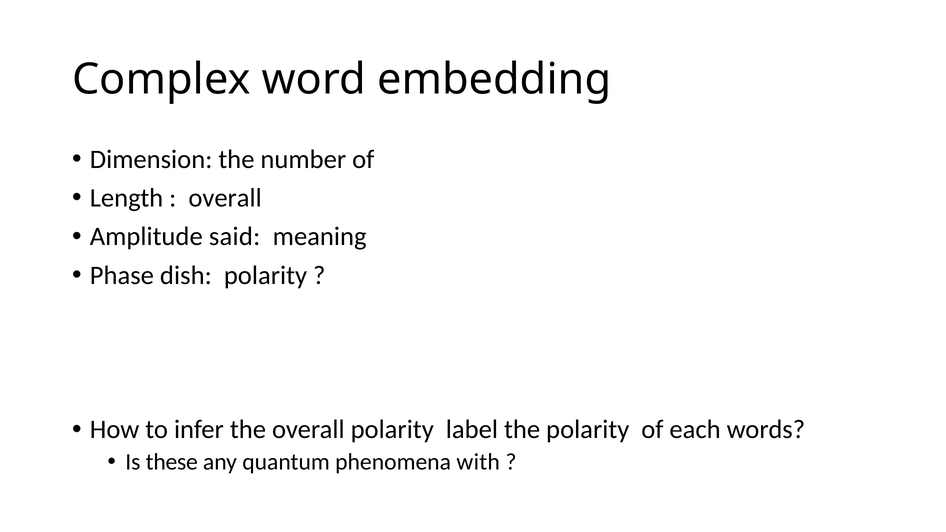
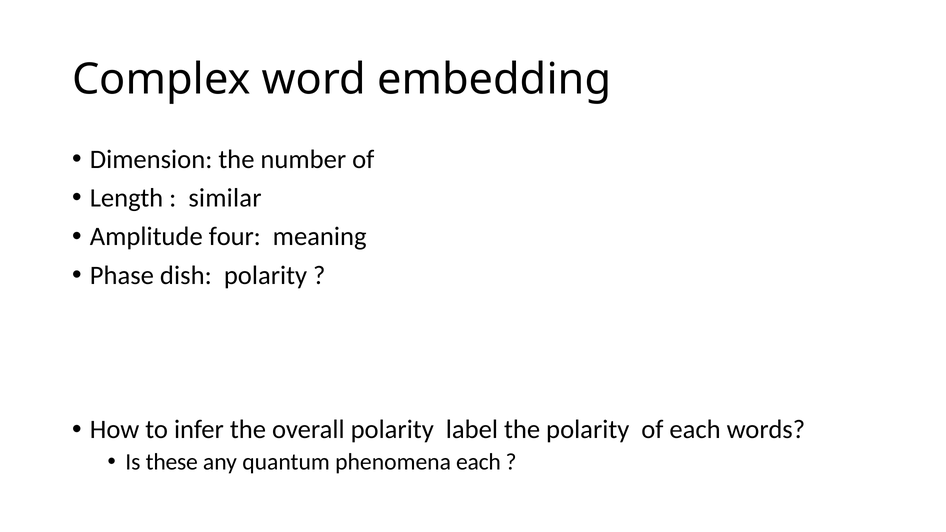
overall: overall -> similar (225, 198)
said: said -> four (235, 237)
phenomena with: with -> each (478, 462)
